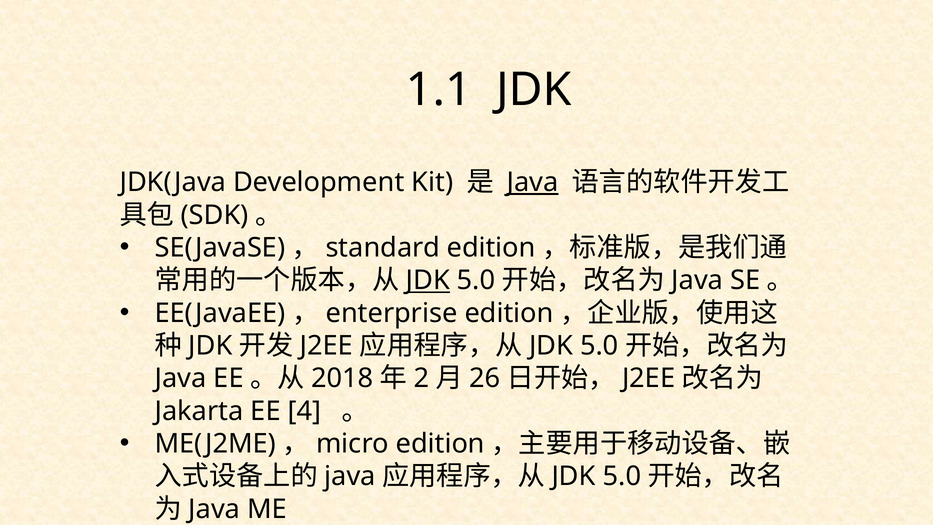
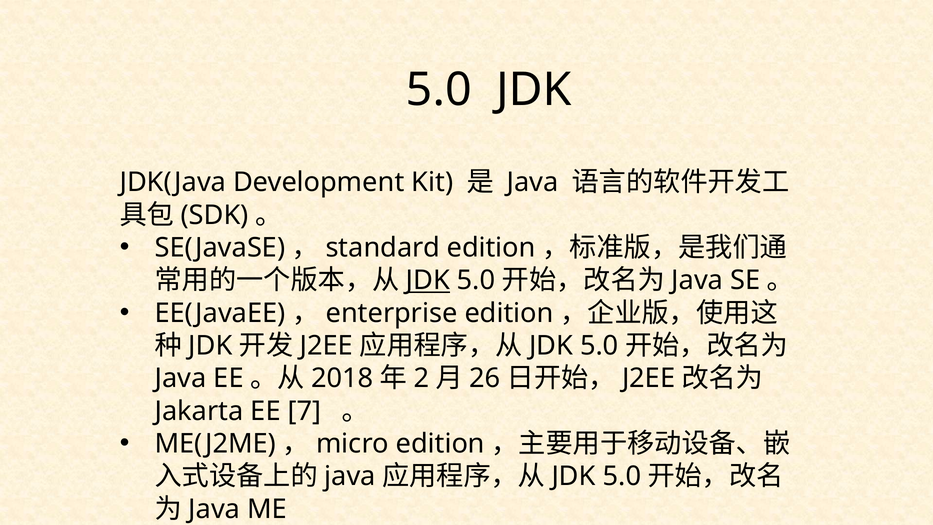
1.1: 1.1 -> 5.0 (439, 90)
Java underline: present -> none (532, 182)
4: 4 -> 7 (304, 411)
